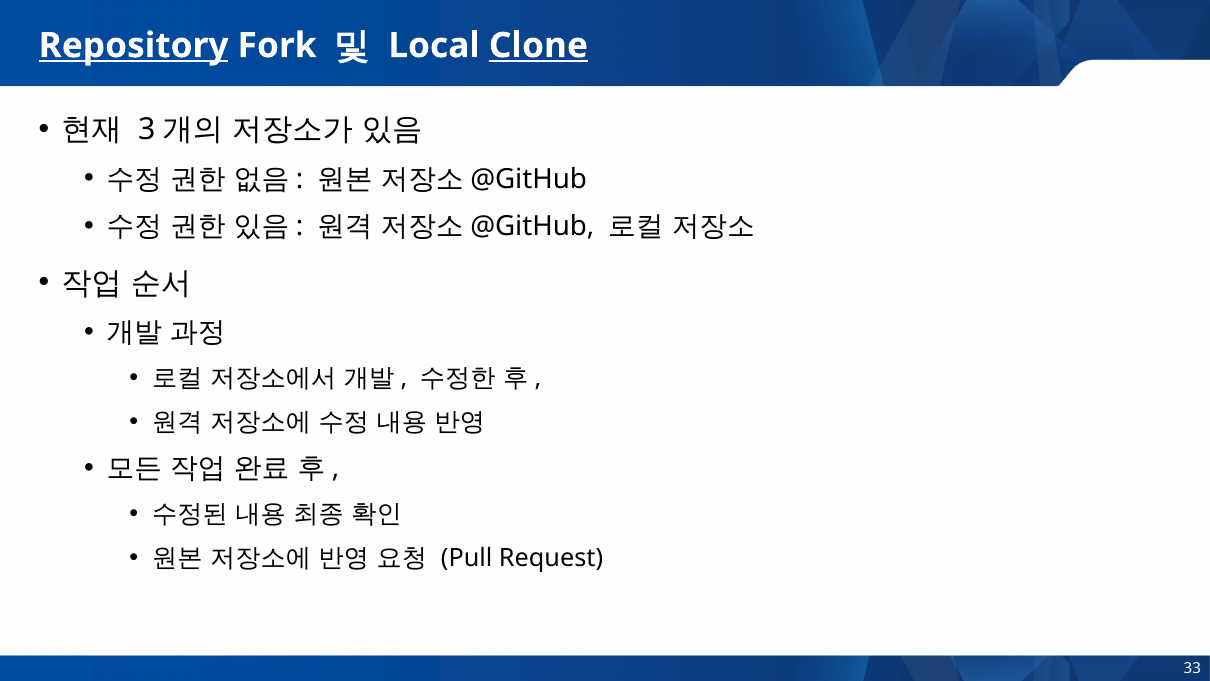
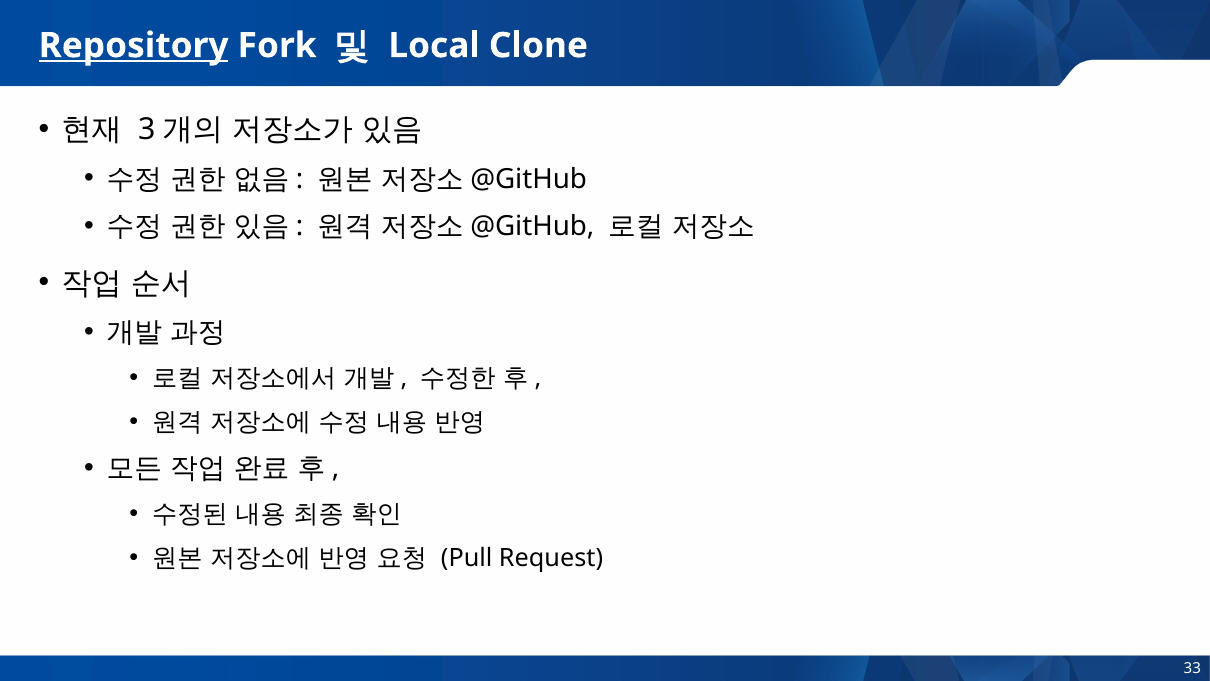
Clone underline: present -> none (538, 46)
